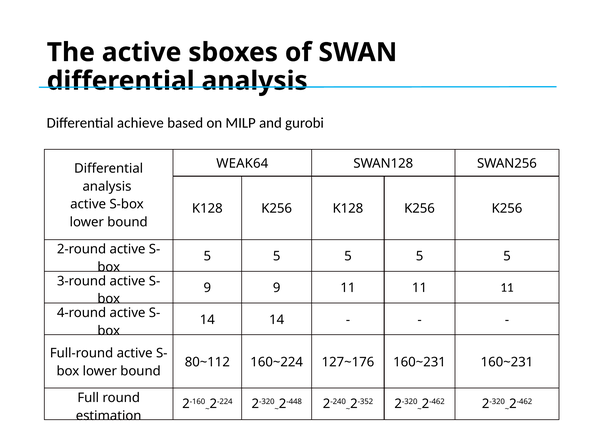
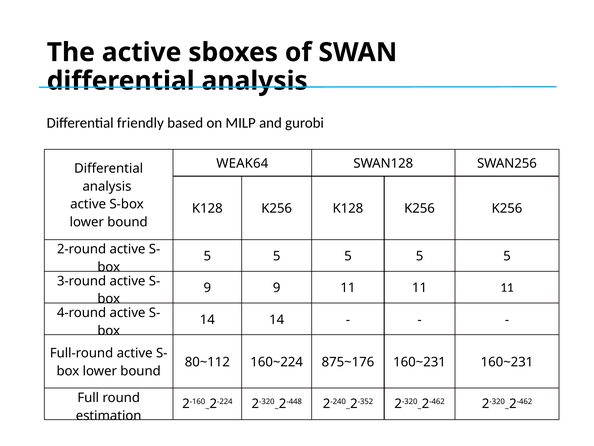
achieve: achieve -> friendly (140, 123)
127~176: 127~176 -> 875~176 (348, 362)
